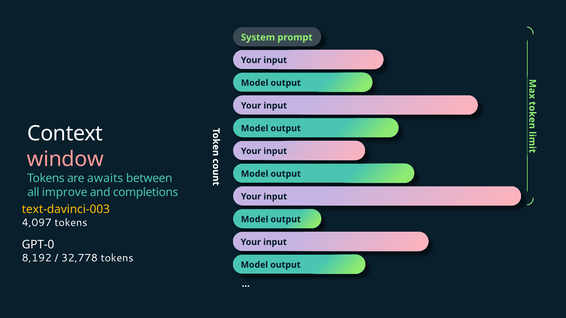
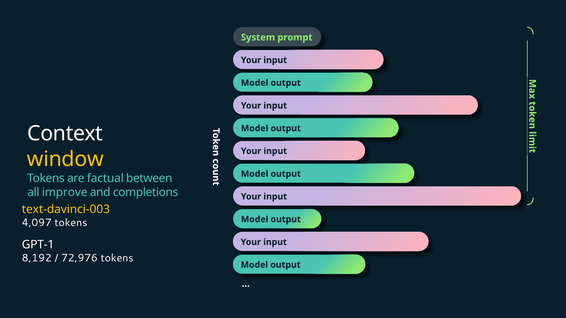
window colour: pink -> yellow (65, 159)
awaits: awaits -> factual (105, 178)
GPT-0: GPT-0 -> GPT-1 (38, 245)
32,778: 32,778 -> 72,976 (79, 258)
